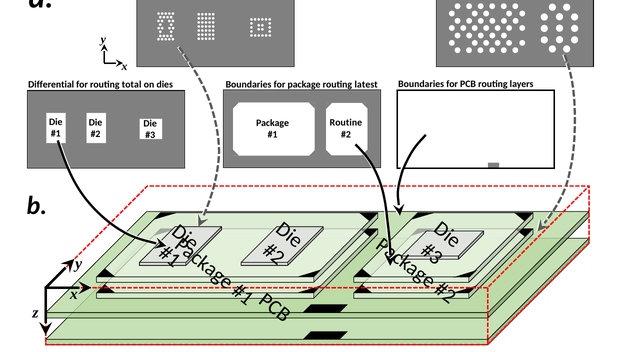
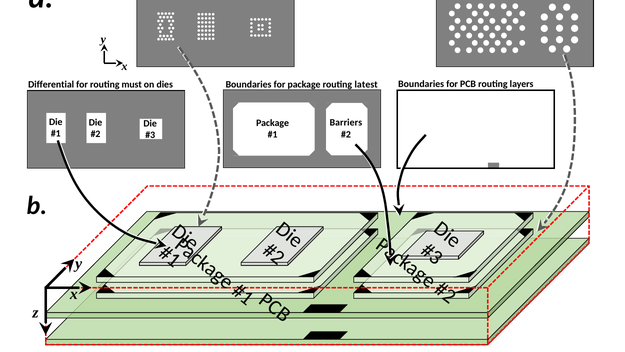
routing total: total -> must (132, 84)
Routine: Routine -> Barriers (346, 123)
